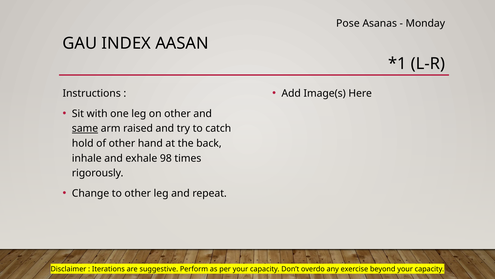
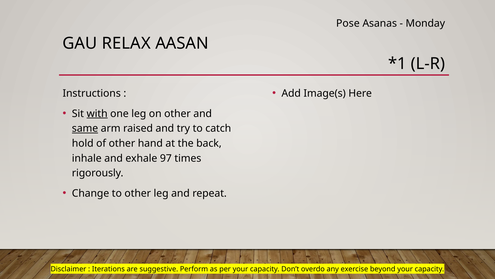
INDEX: INDEX -> RELAX (126, 43)
with underline: none -> present (97, 113)
98: 98 -> 97 (166, 158)
